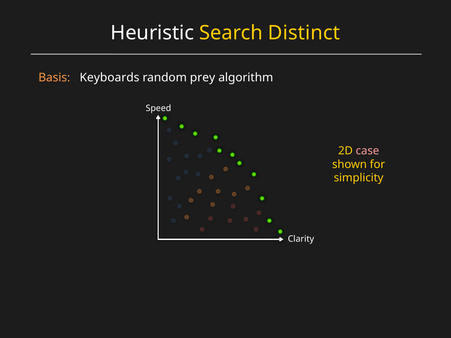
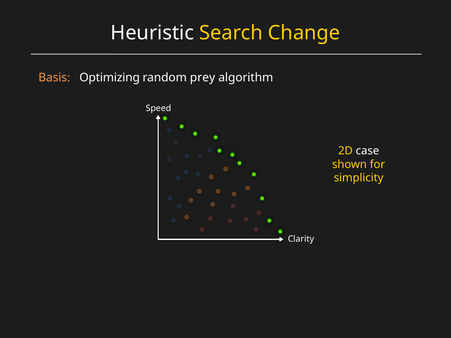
Distinct: Distinct -> Change (304, 33)
Keyboards: Keyboards -> Optimizing (110, 78)
case colour: pink -> white (367, 151)
